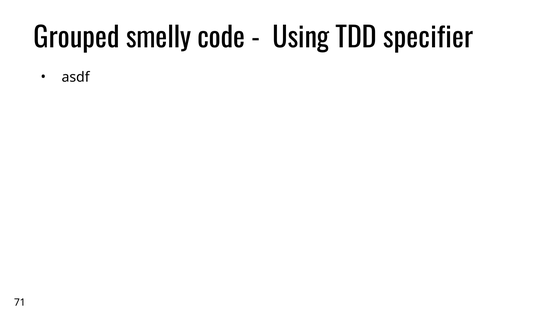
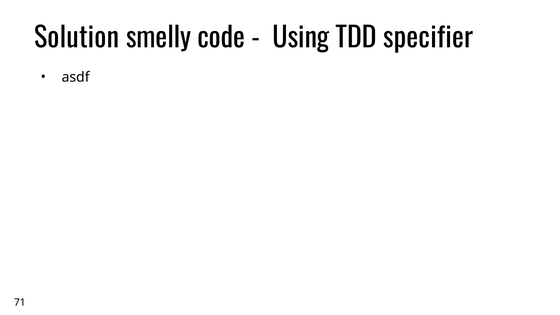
Grouped: Grouped -> Solution (77, 38)
